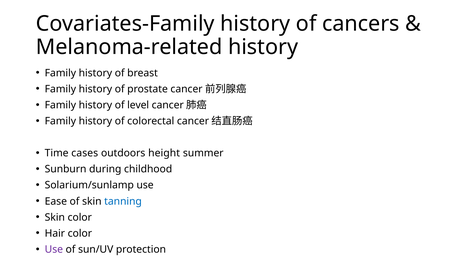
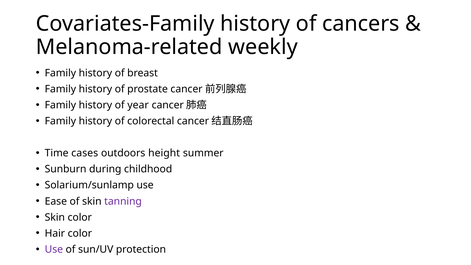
Melanoma-related history: history -> weekly (263, 47)
level: level -> year (138, 105)
tanning colour: blue -> purple (123, 201)
